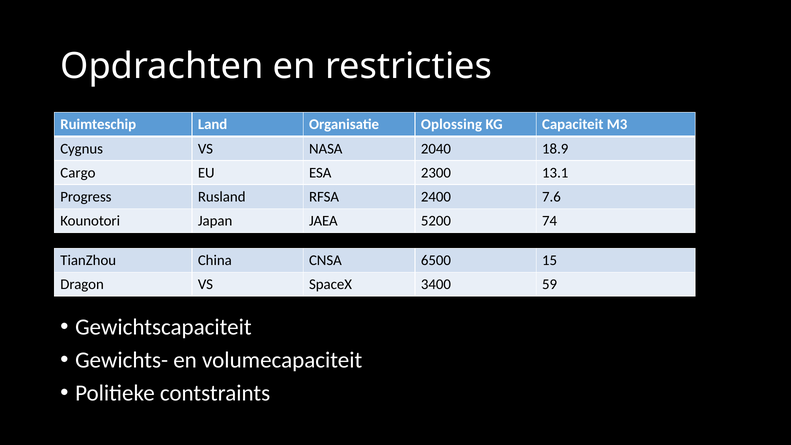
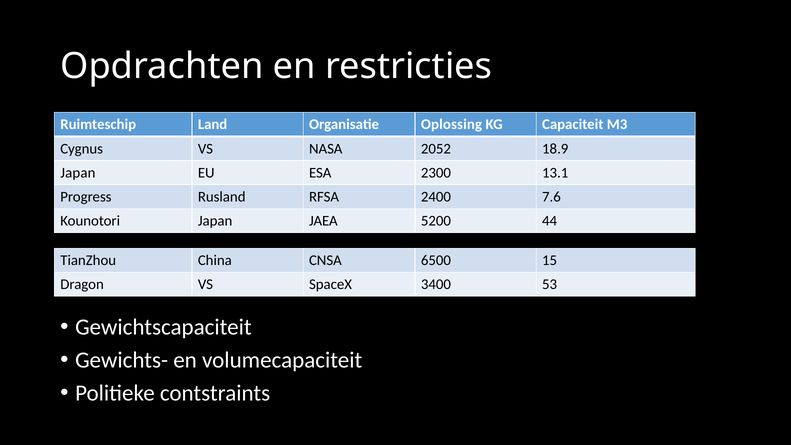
2040: 2040 -> 2052 (436, 149)
Cargo: Cargo -> Japan (78, 173)
74: 74 -> 44 (550, 221)
59: 59 -> 53 (550, 284)
